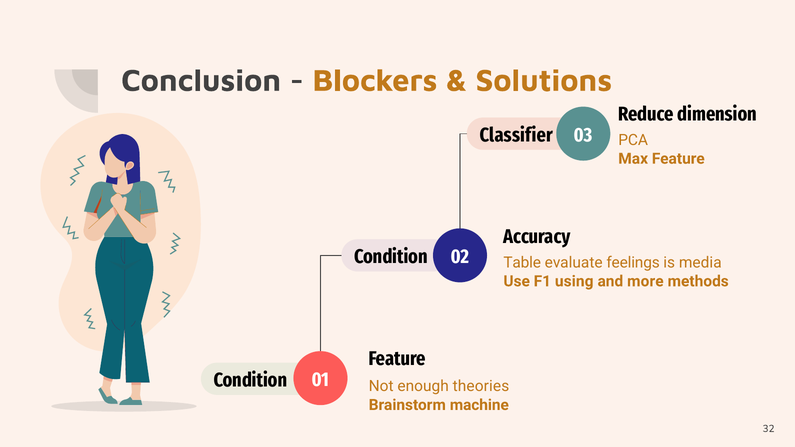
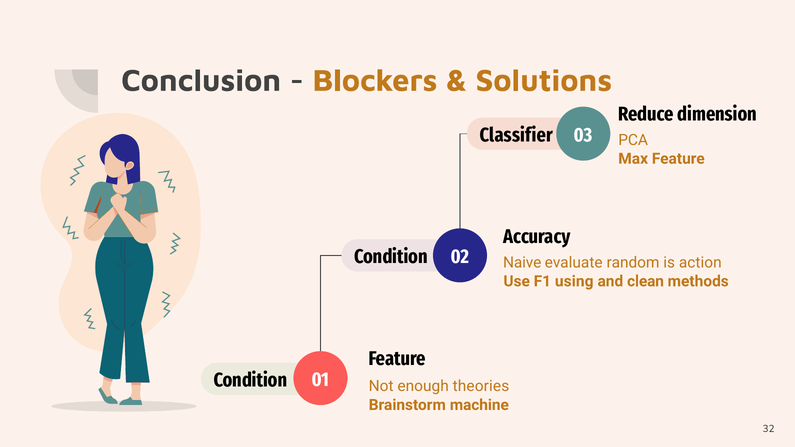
Table: Table -> Naive (522, 263)
feelings: feelings -> random (633, 263)
media: media -> action (700, 263)
more: more -> clean (645, 281)
